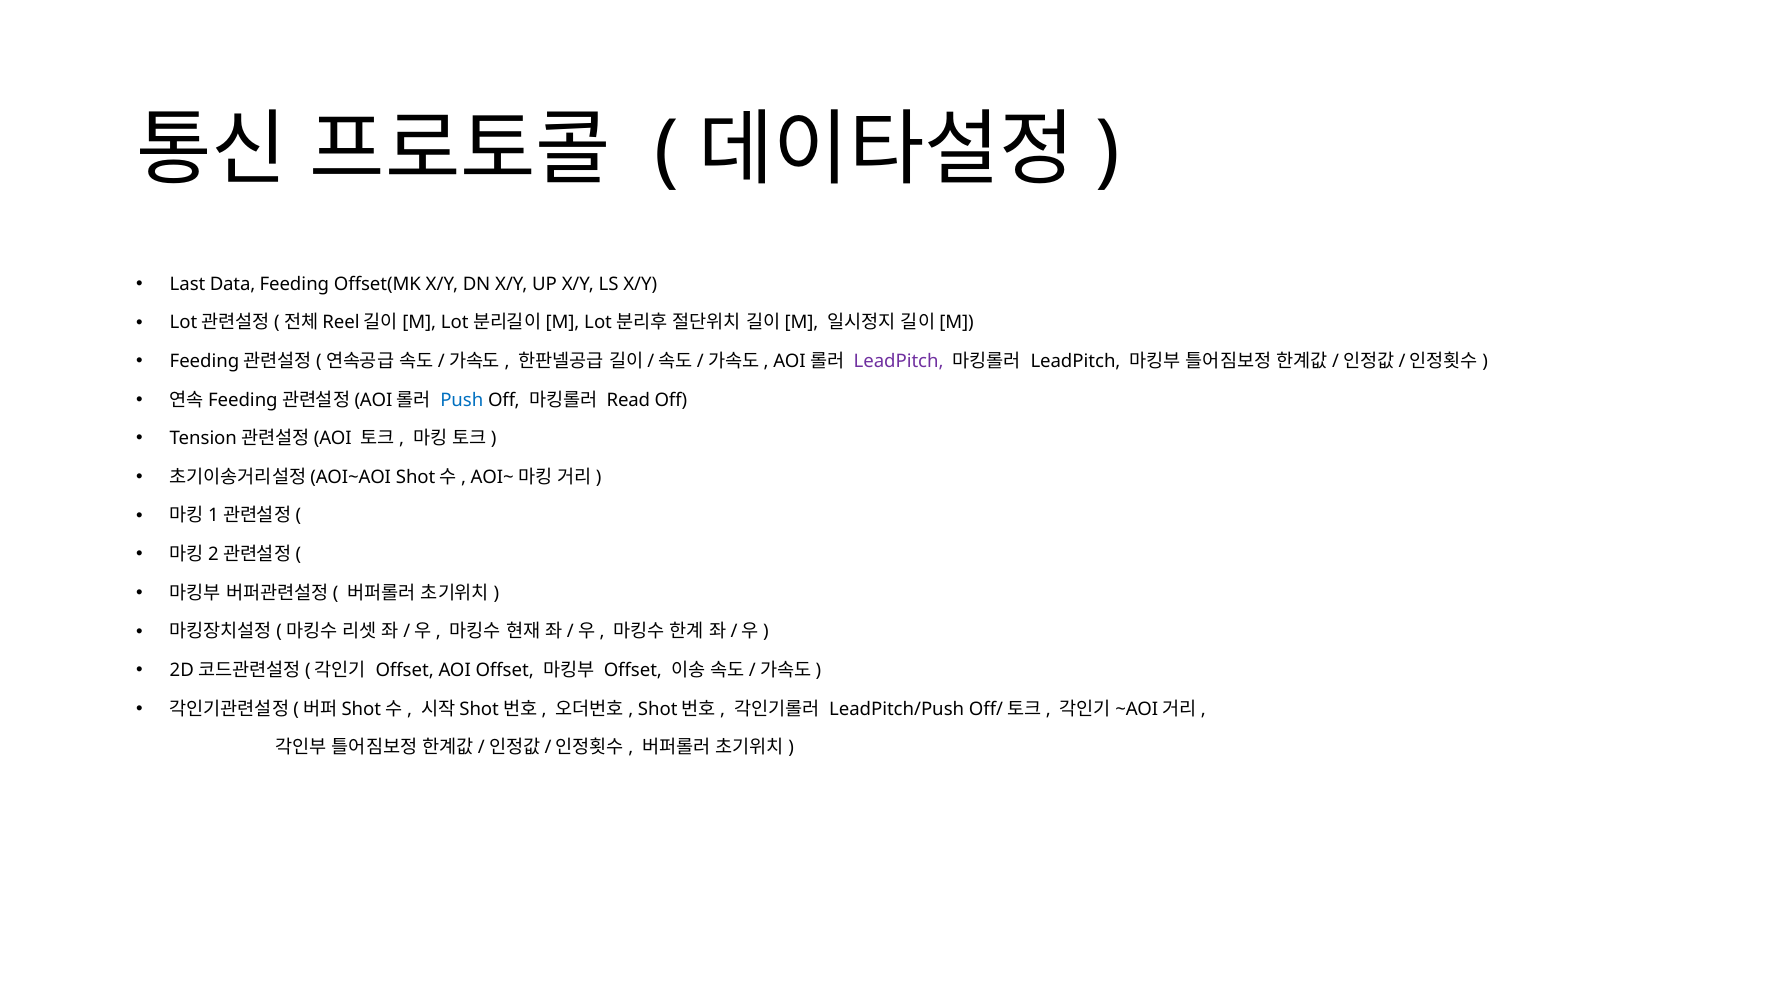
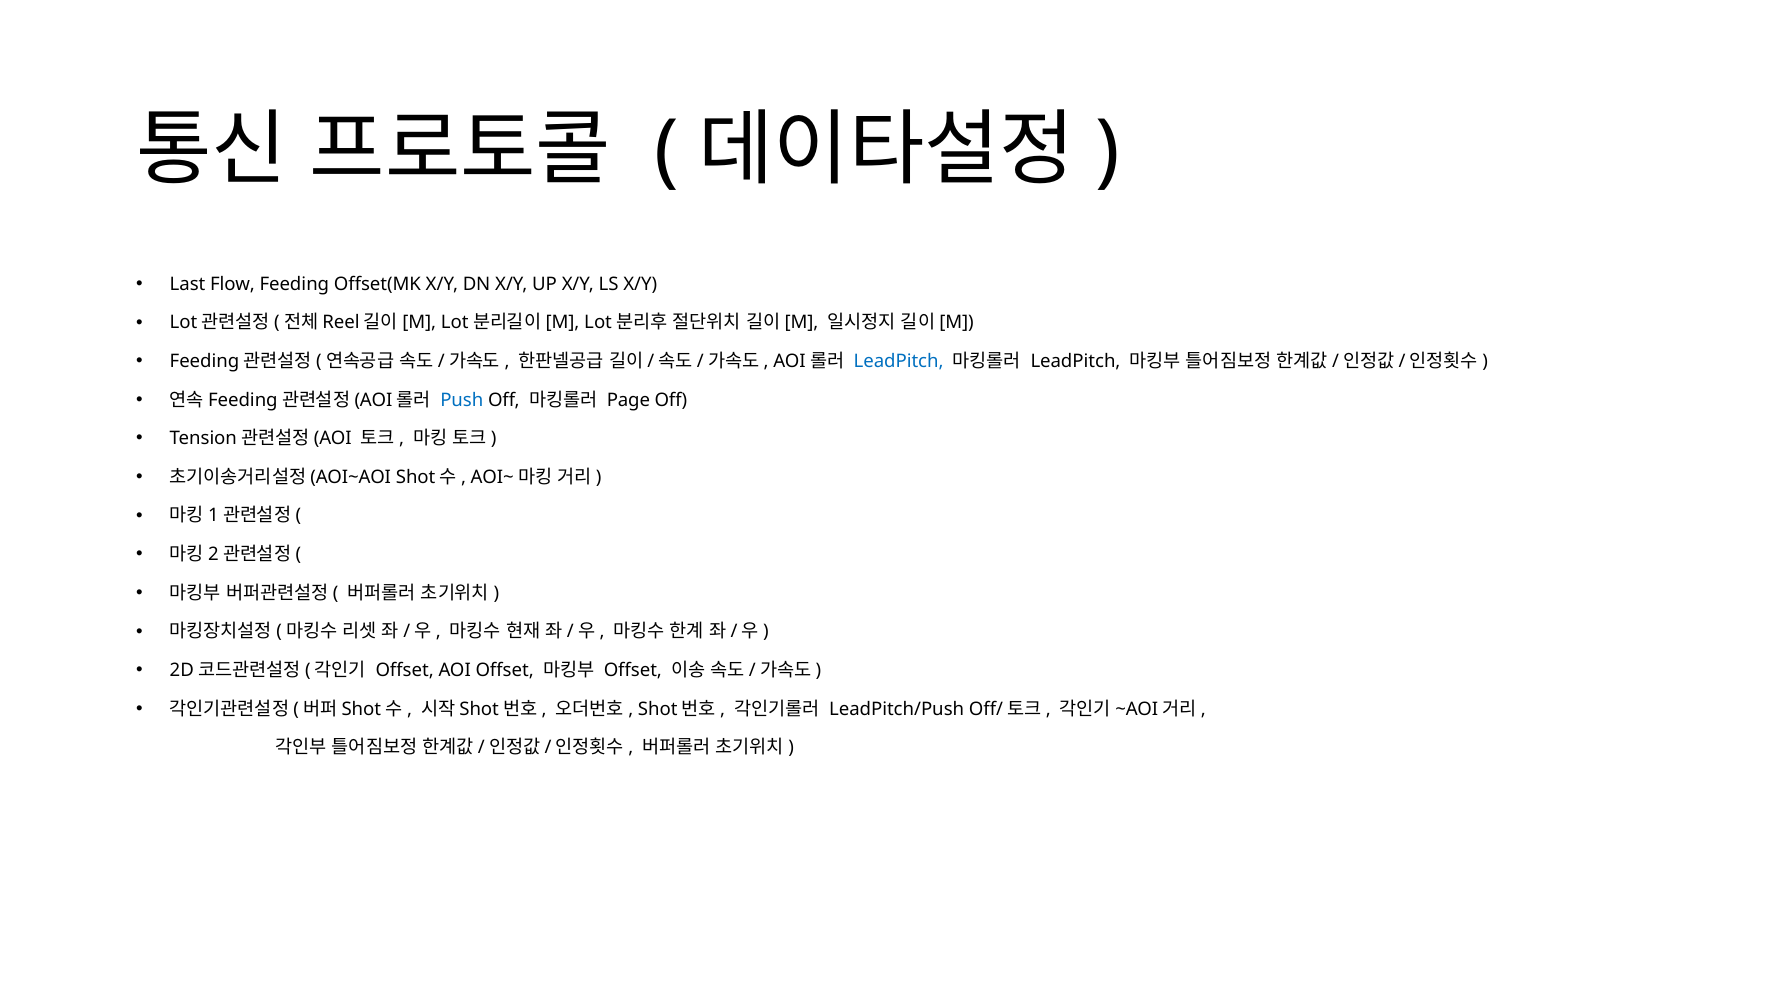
Data: Data -> Flow (233, 284)
LeadPitch colour: purple -> blue (899, 361)
Read: Read -> Page (628, 400)
